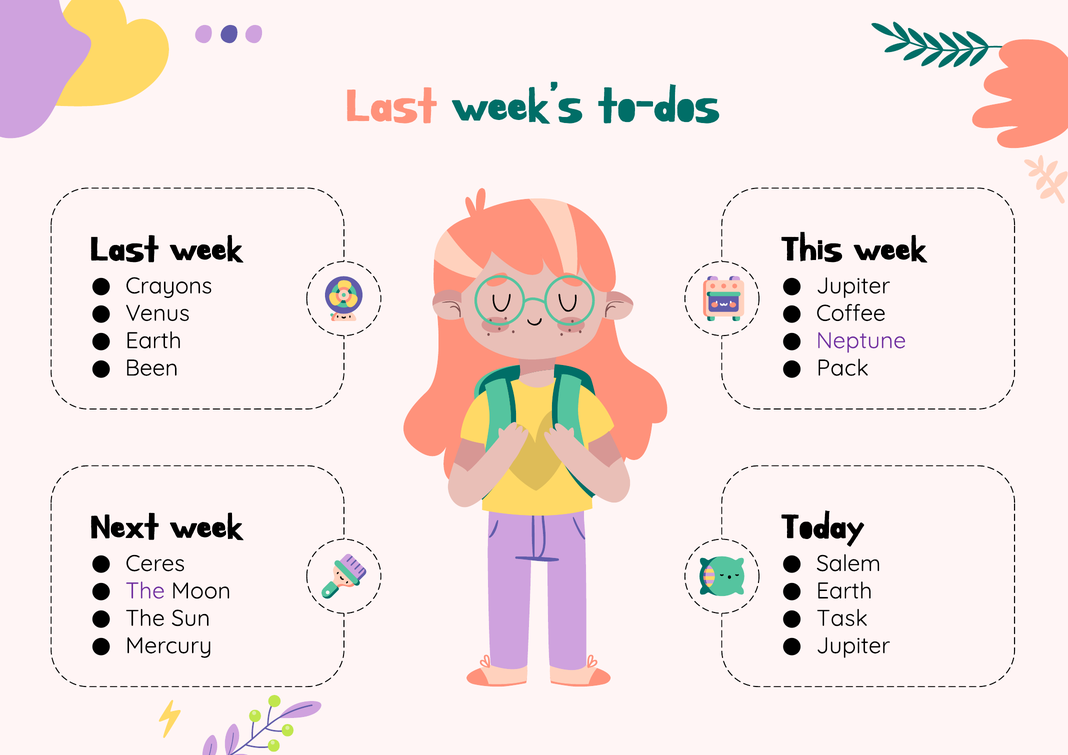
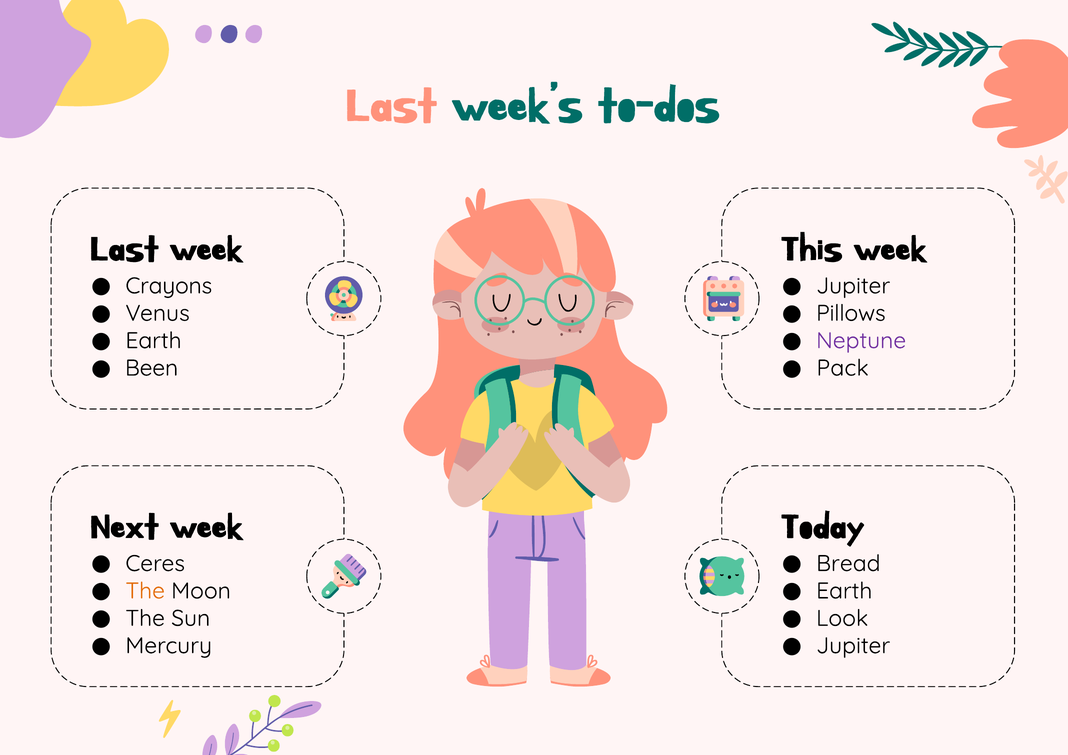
Coffee: Coffee -> Pillows (851, 313)
Salem: Salem -> Bread (848, 564)
The colour: purple -> orange (145, 591)
Task: Task -> Look (842, 618)
